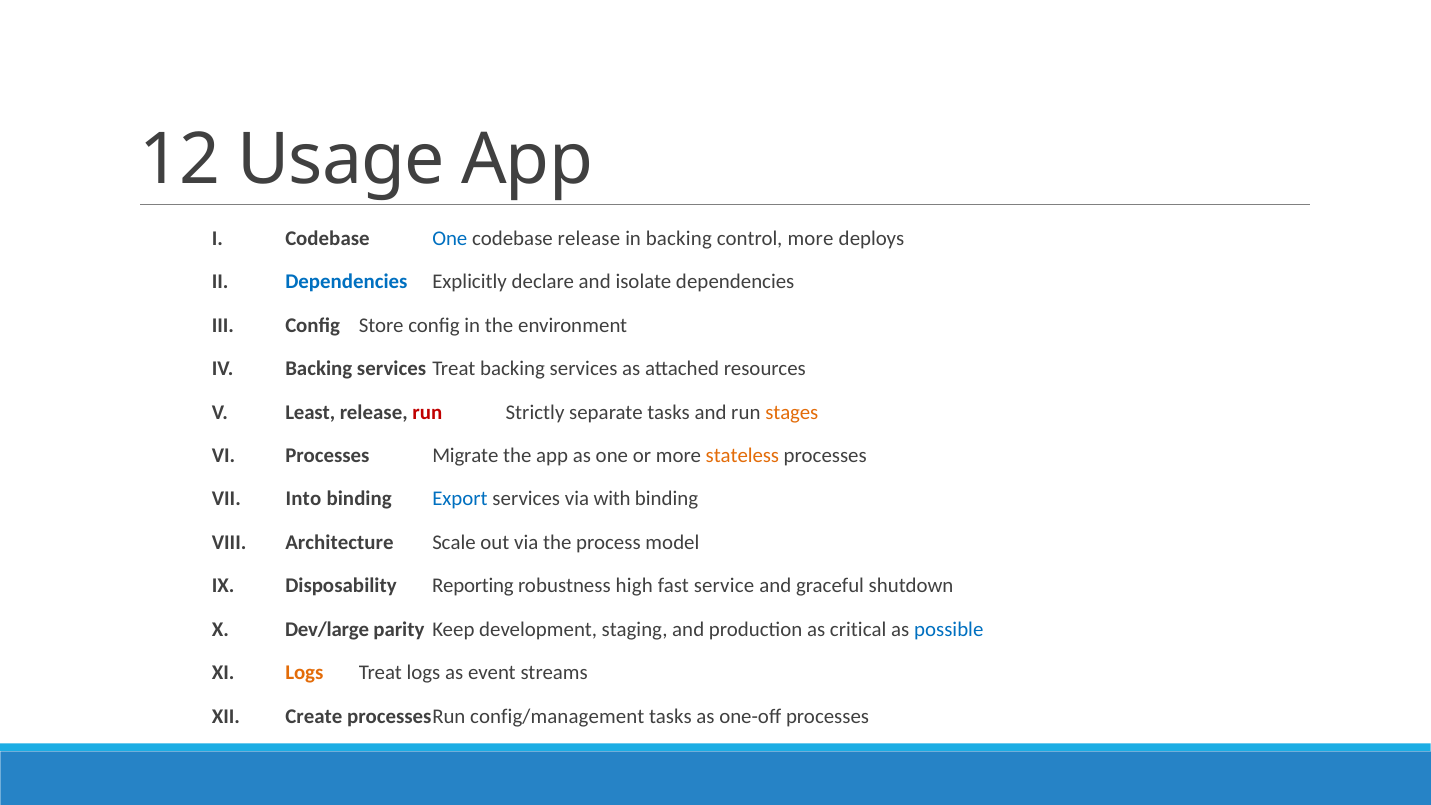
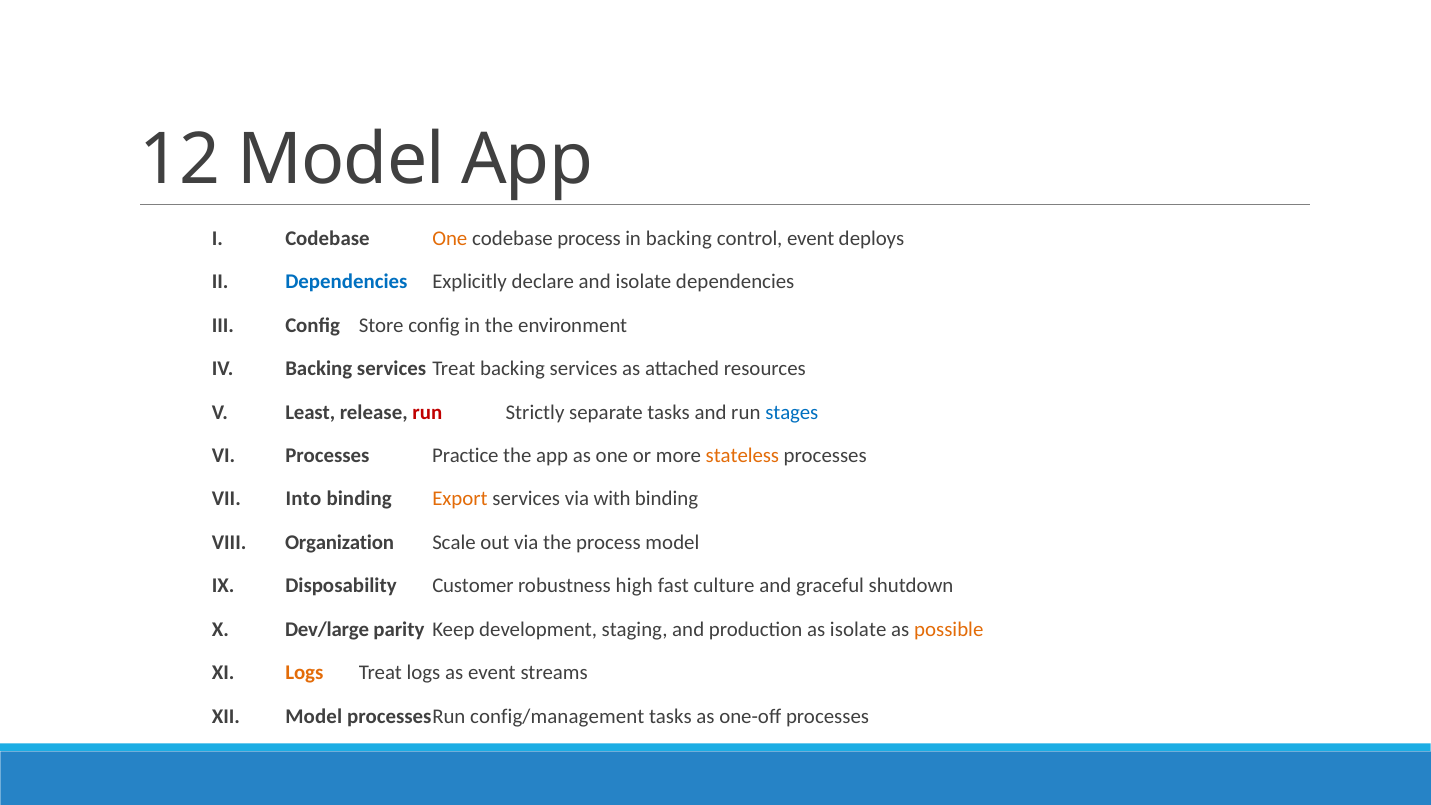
12 Usage: Usage -> Model (341, 160)
One colour: blue -> orange (450, 238)
codebase release: release -> process (589, 238)
control more: more -> event (811, 238)
stages colour: orange -> blue (792, 412)
Migrate: Migrate -> Practice (465, 456)
Export colour: blue -> orange (460, 499)
Architecture: Architecture -> Organization (340, 542)
Reporting: Reporting -> Customer (473, 586)
service: service -> culture (724, 586)
as critical: critical -> isolate (858, 629)
possible colour: blue -> orange (949, 629)
XII Create: Create -> Model (314, 716)
